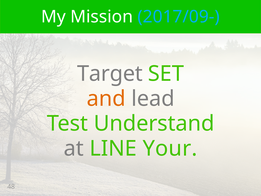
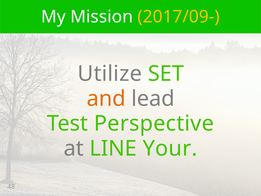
2017/09- colour: light blue -> yellow (179, 17)
Target: Target -> Utilize (110, 74)
Understand: Understand -> Perspective (154, 123)
